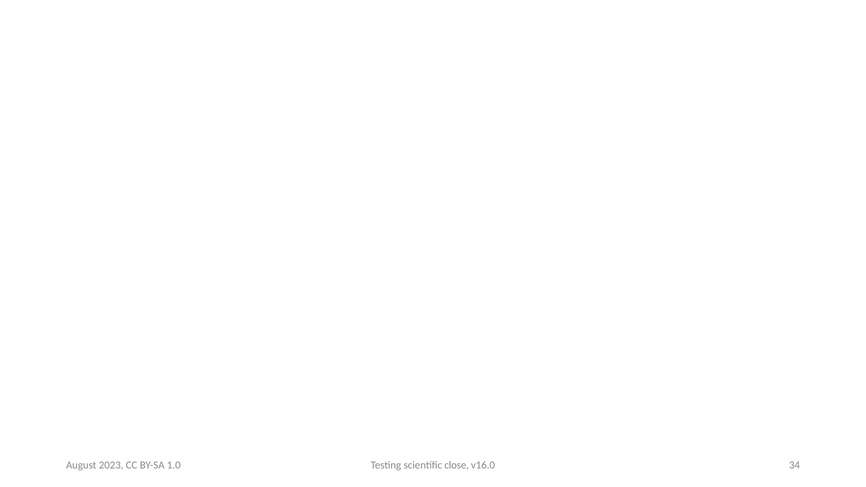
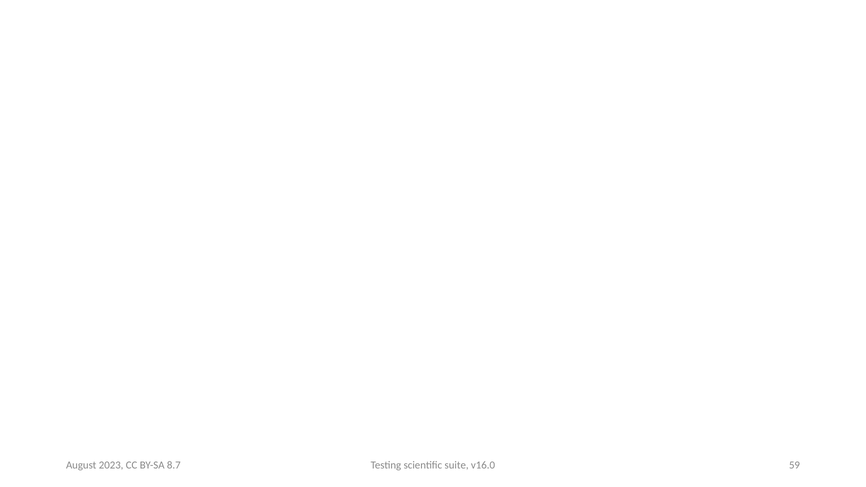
close: close -> suite (457, 465)
34: 34 -> 59 (794, 465)
1.0: 1.0 -> 8.7 (174, 465)
